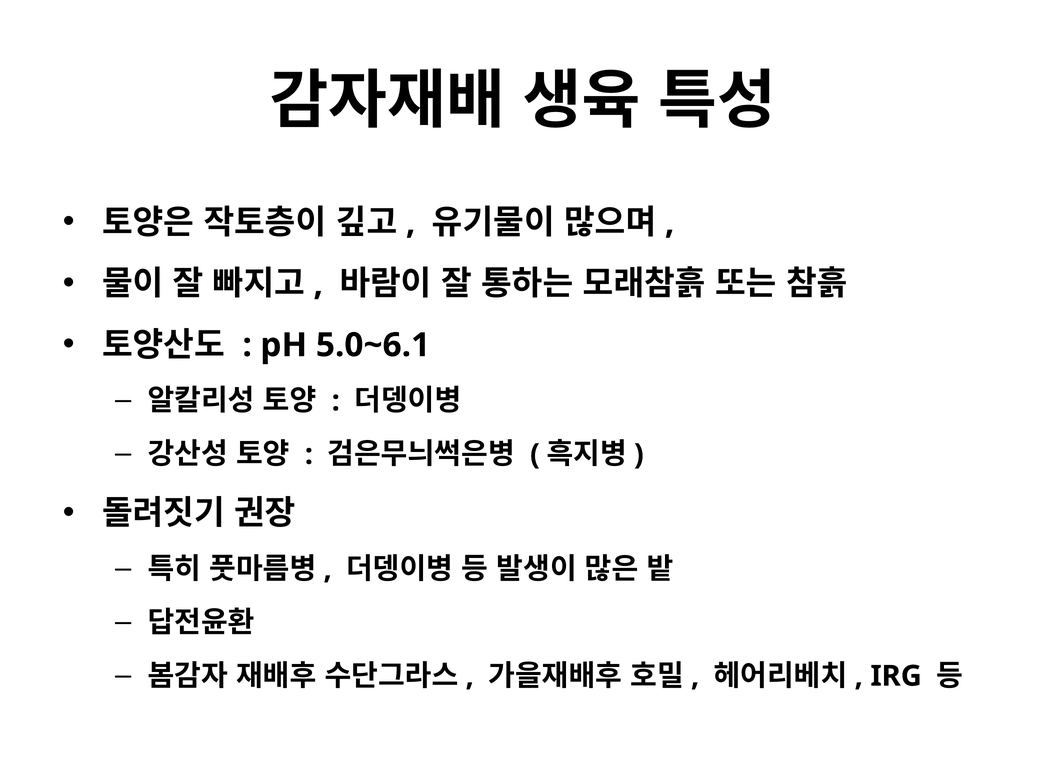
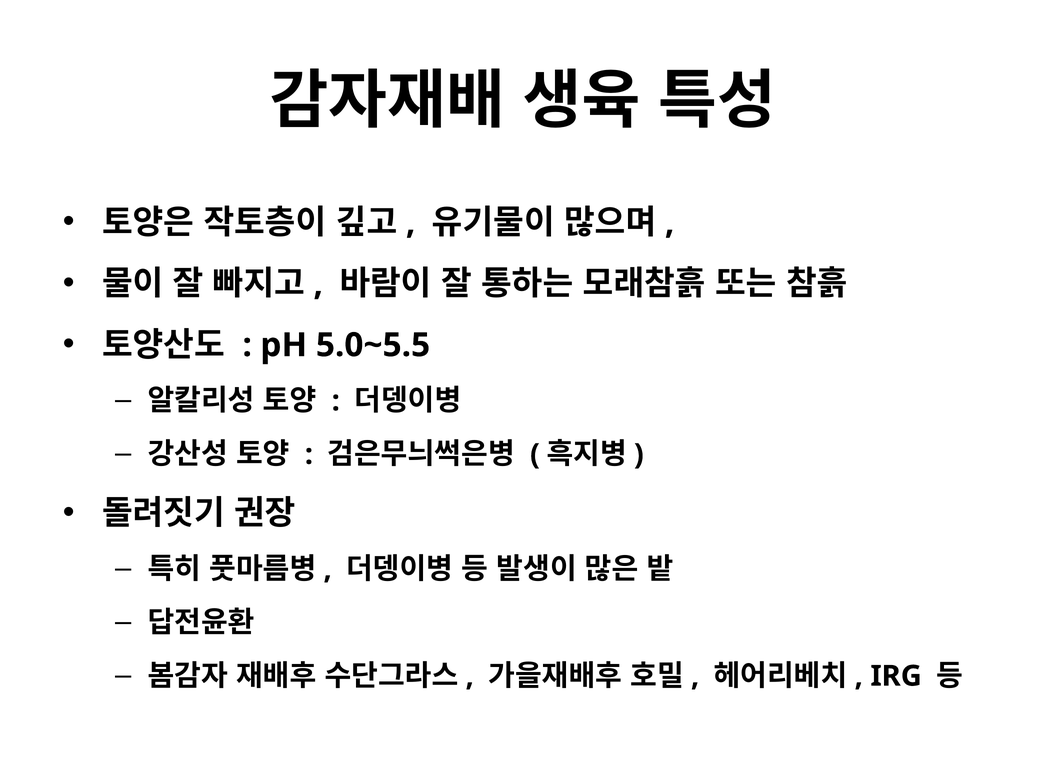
5.0~6.1: 5.0~6.1 -> 5.0~5.5 (373, 345)
